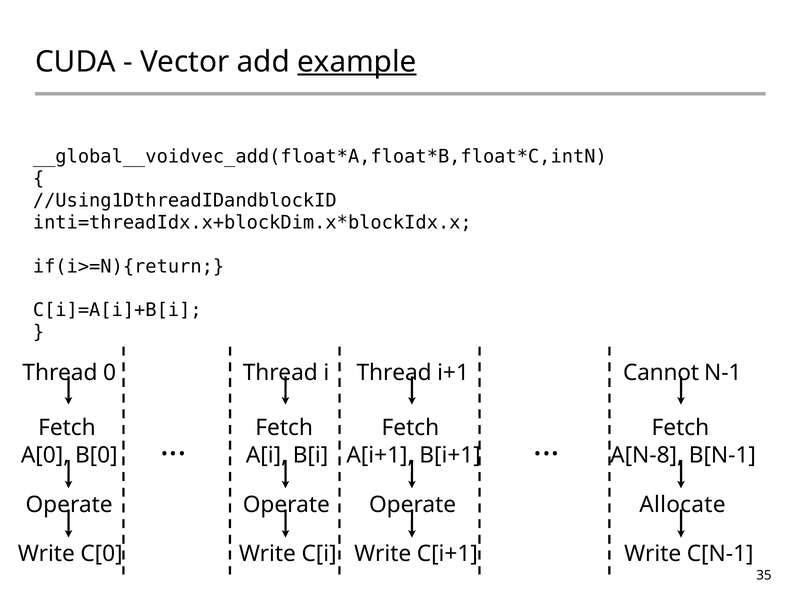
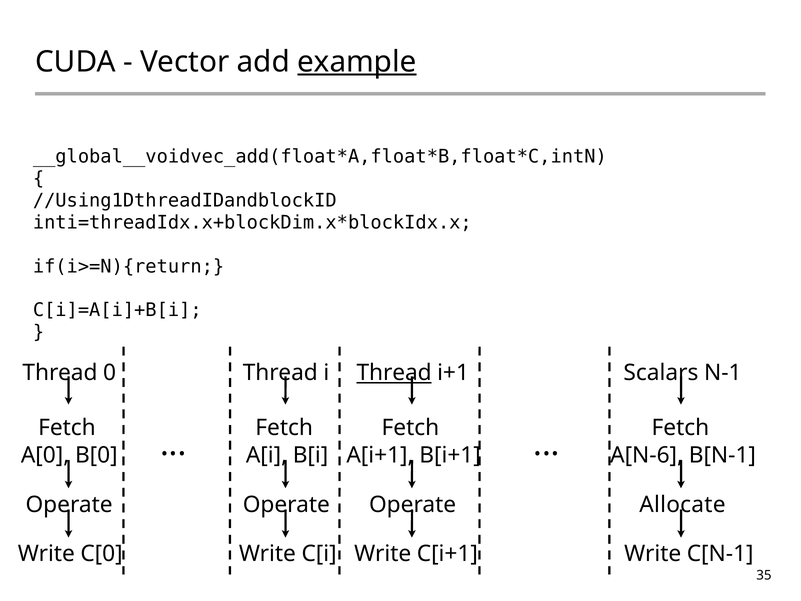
Thread underline: none -> present (394, 373)
Cannot: Cannot -> Scalars (661, 373)
A[N-8: A[N-8 -> A[N-6 (647, 455)
